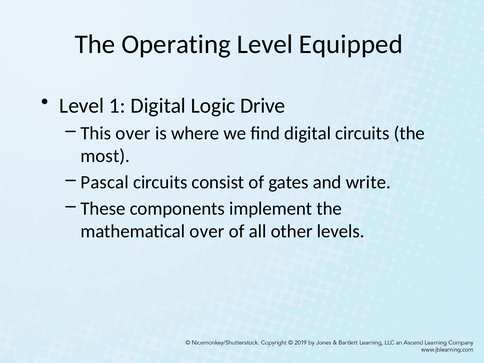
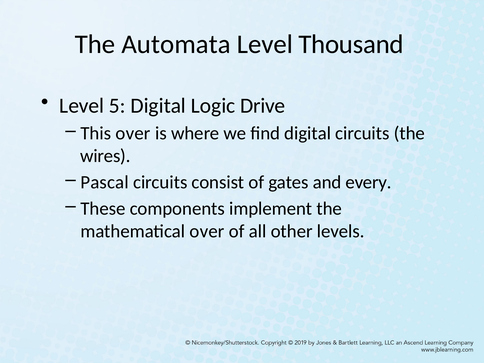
Operating: Operating -> Automata (176, 44)
Equipped: Equipped -> Thousand (351, 44)
1: 1 -> 5 (117, 106)
most: most -> wires (105, 156)
write: write -> every (369, 182)
